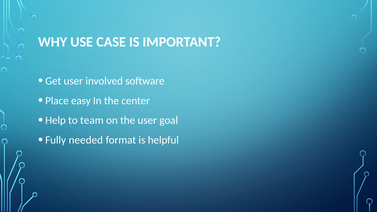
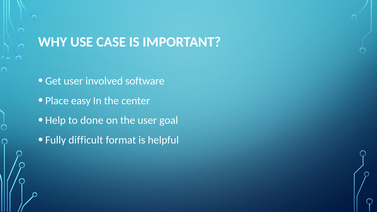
team: team -> done (92, 120)
needed: needed -> difficult (86, 140)
